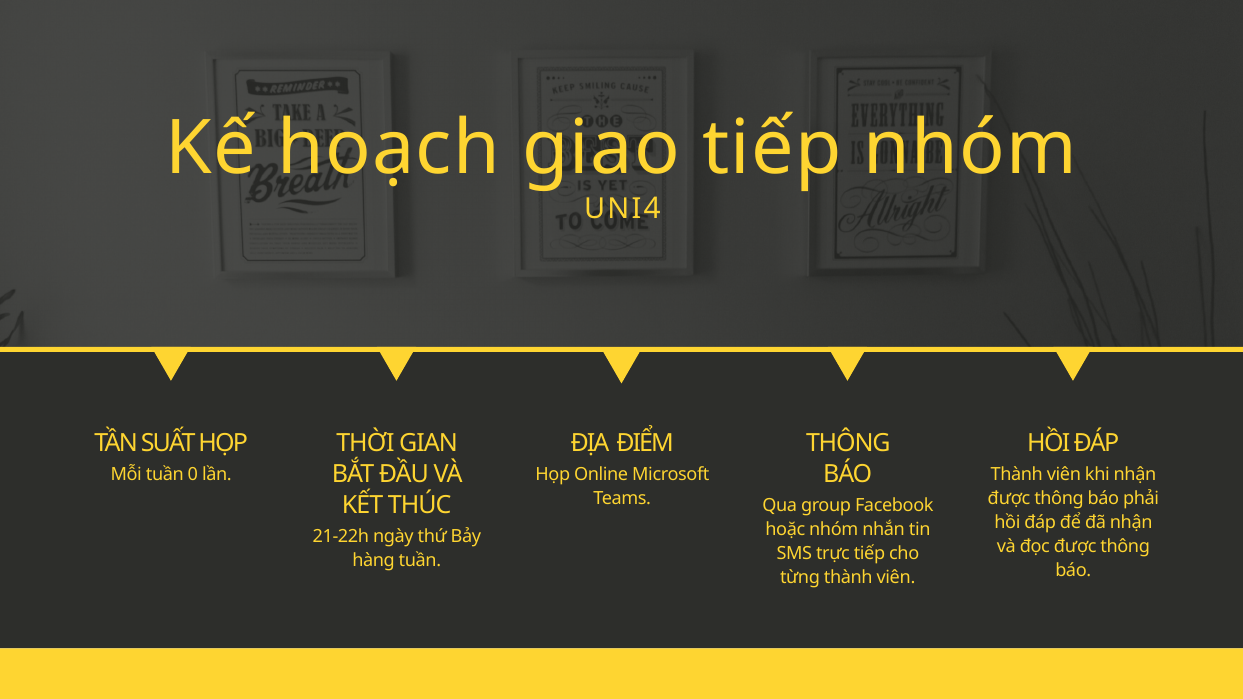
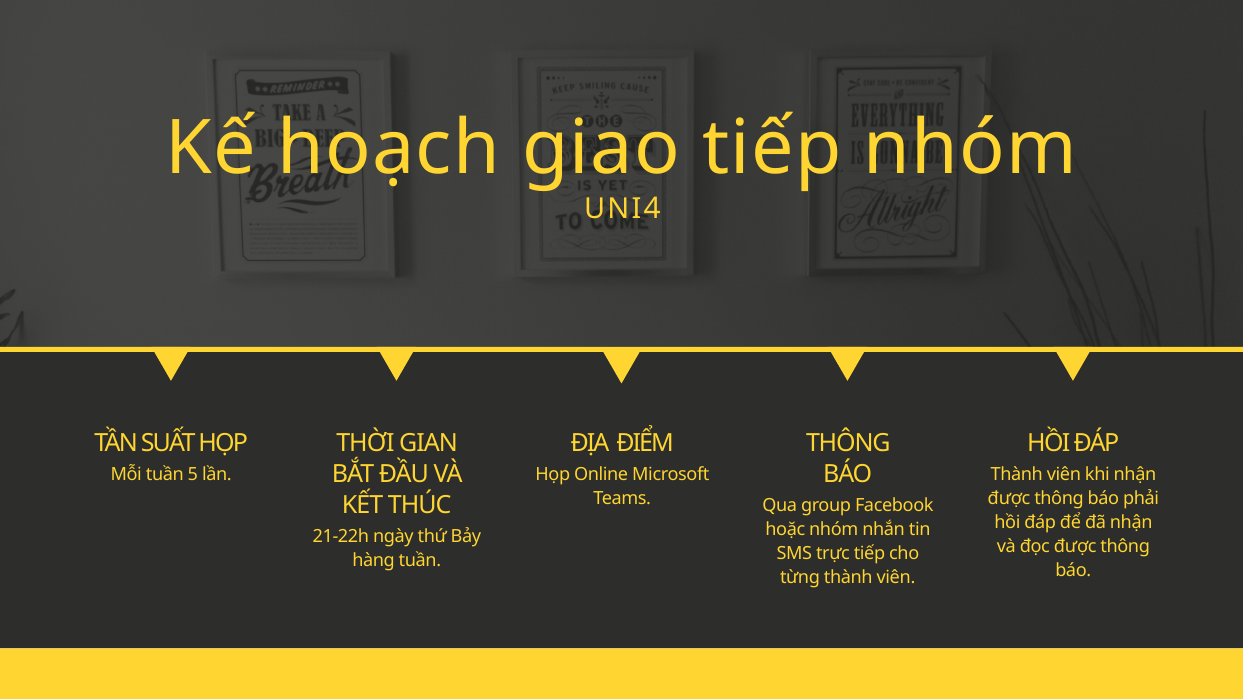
0: 0 -> 5 (193, 475)
